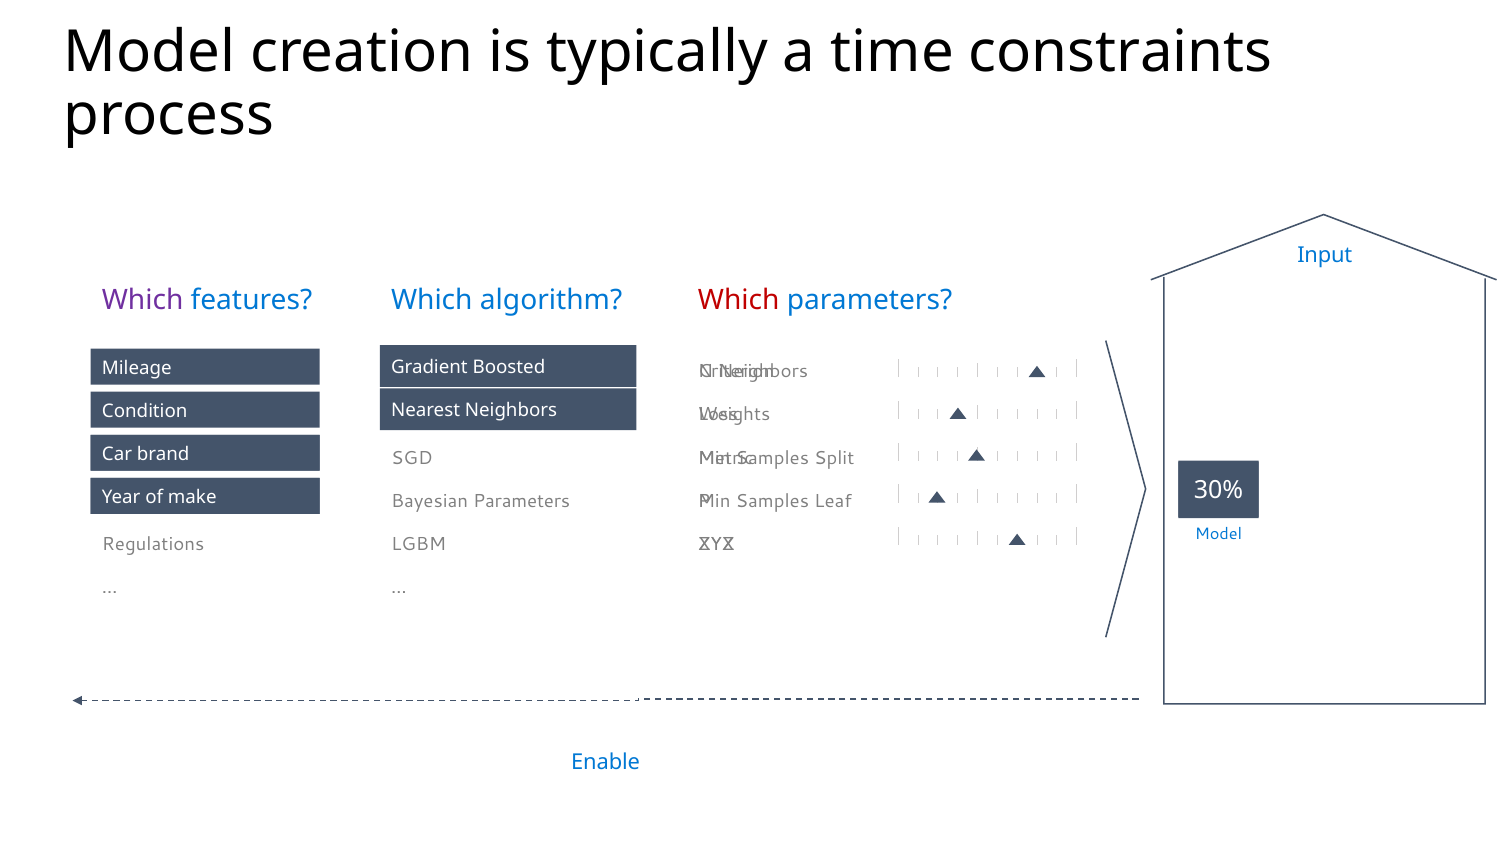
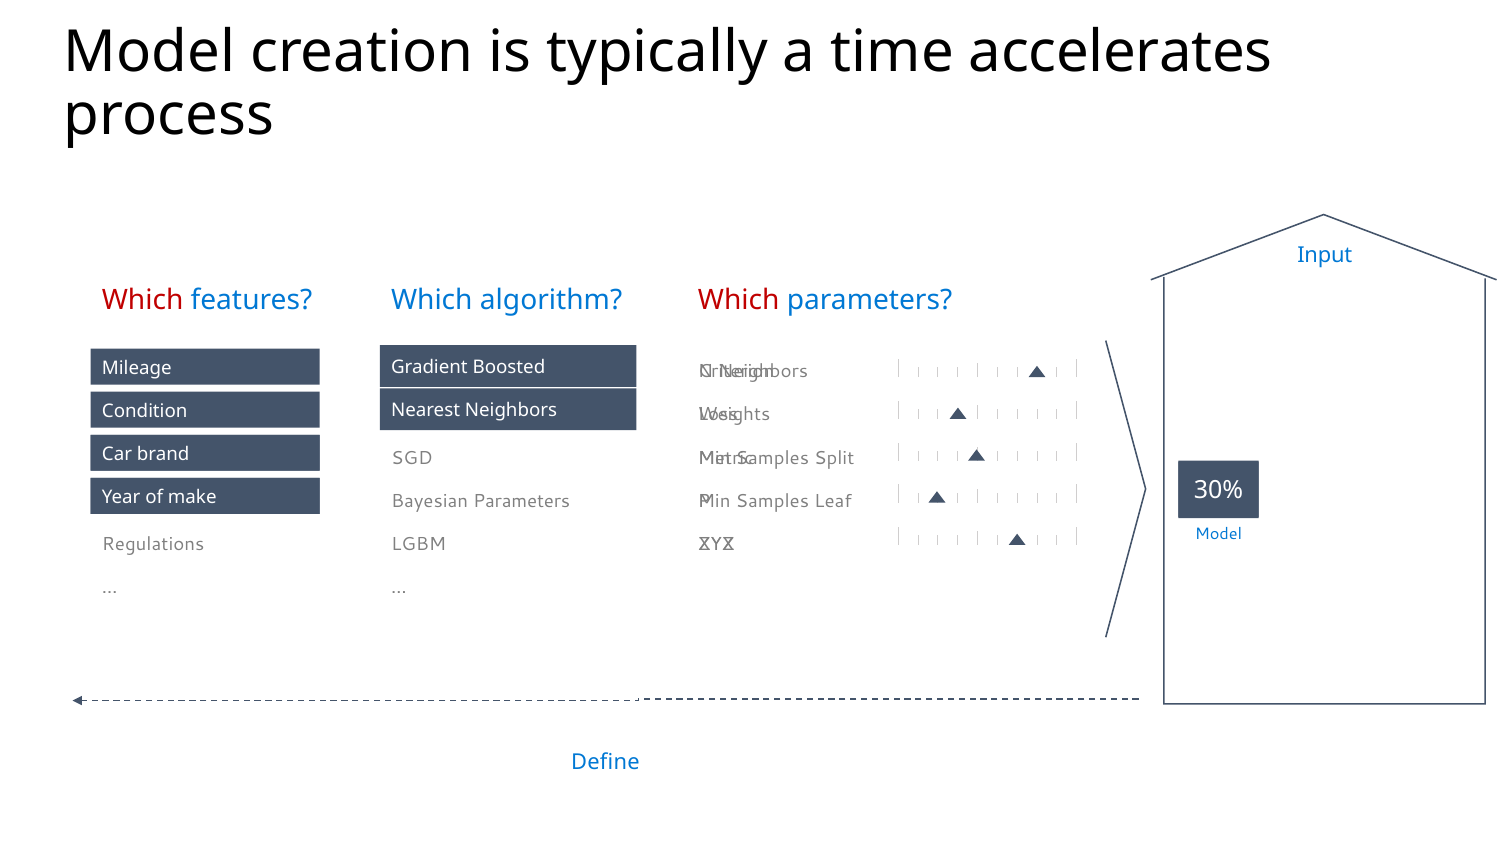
constraints: constraints -> accelerates (1121, 52)
Which colour: purple -> red (143, 300)
Enable: Enable -> Define (605, 763)
